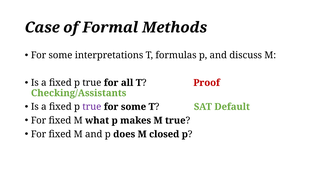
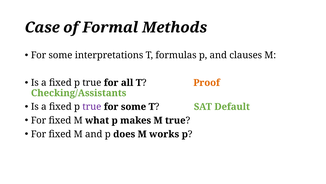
discuss: discuss -> clauses (246, 55)
Proof colour: red -> orange (207, 82)
closed: closed -> works (164, 134)
